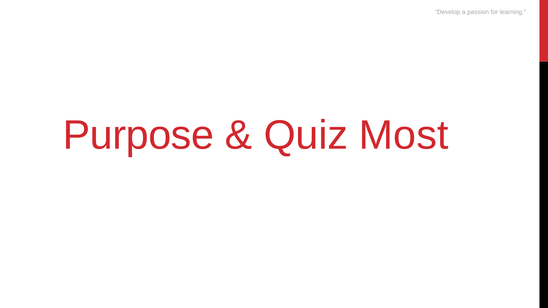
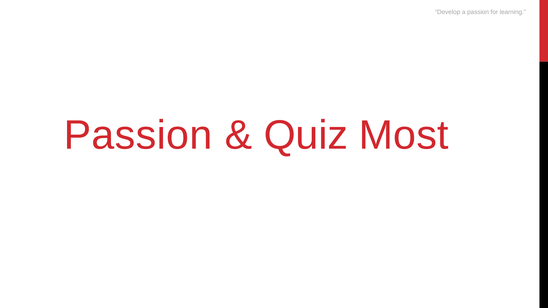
Purpose: Purpose -> Passion (138, 135)
